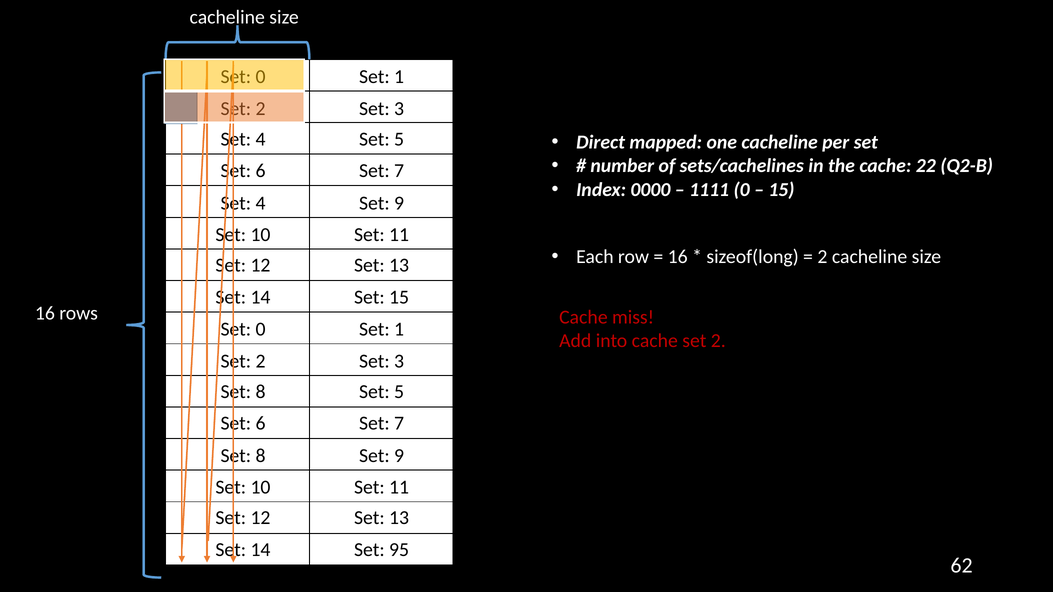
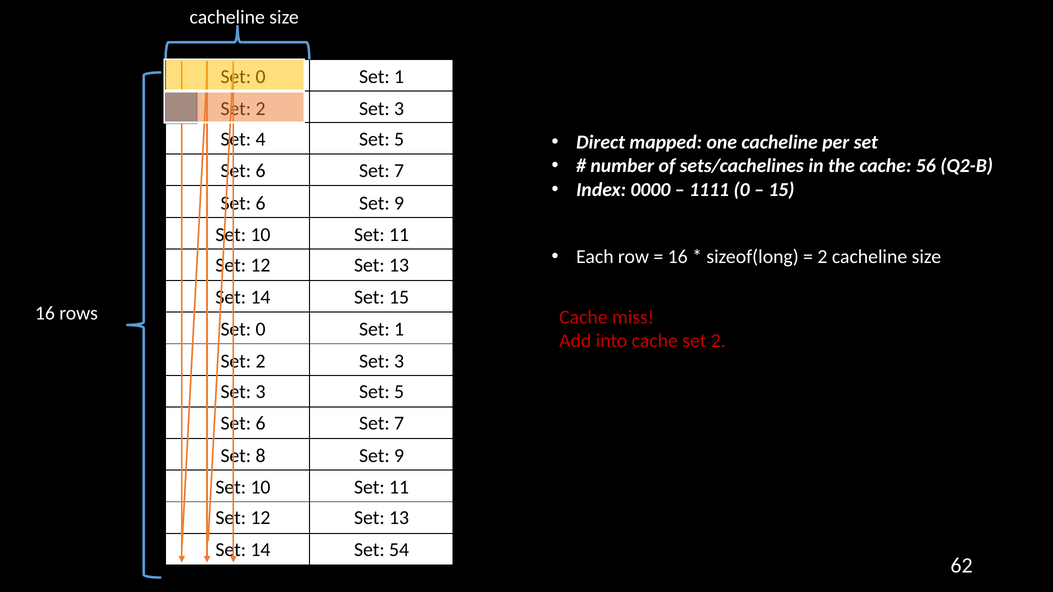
22: 22 -> 56 (926, 166)
4: 4 -> 6 (261, 204)
8: 8 -> 3 (261, 392)
95: 95 -> 54 (399, 550)
